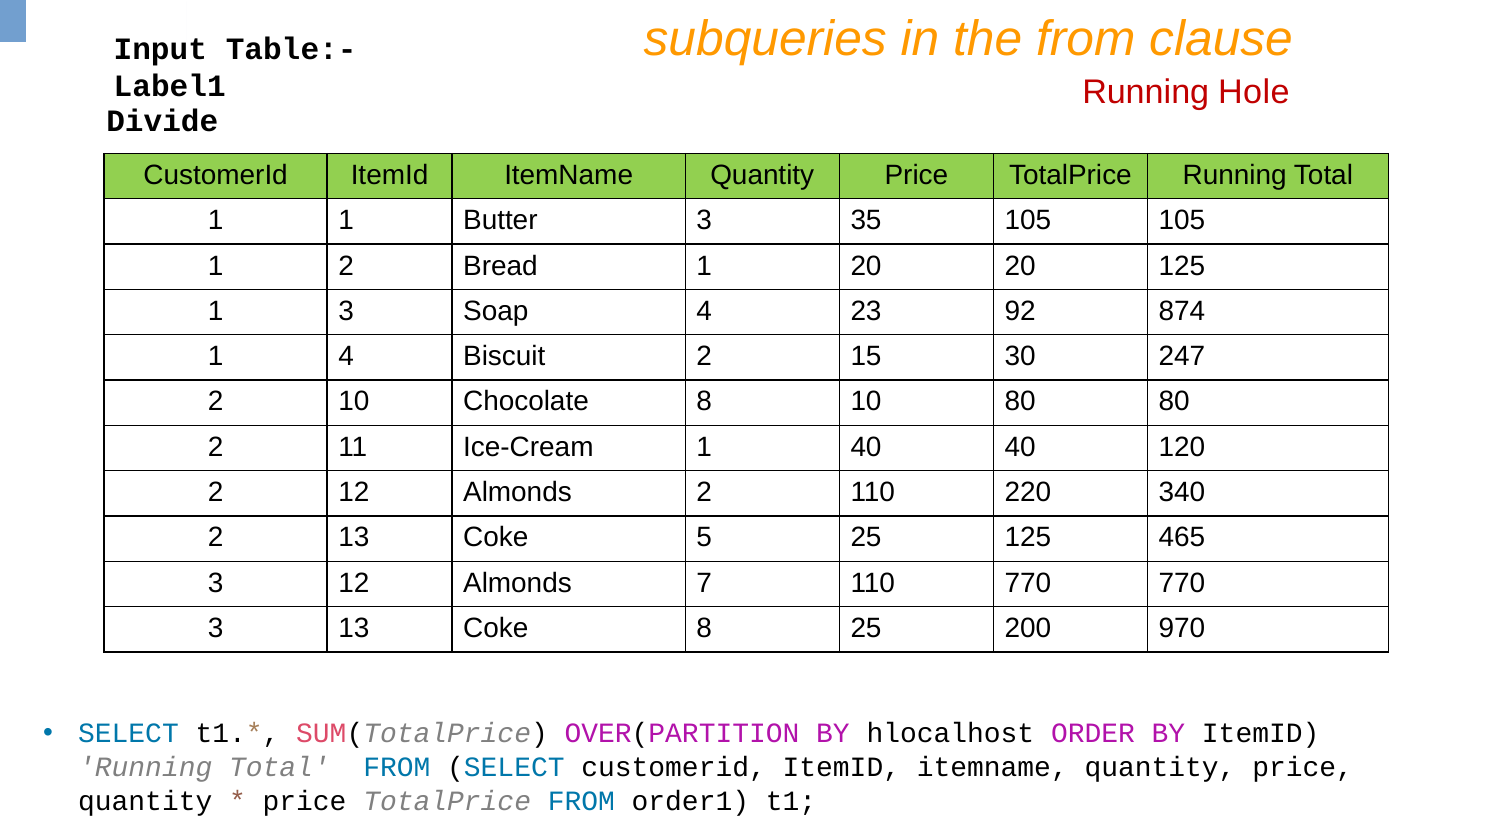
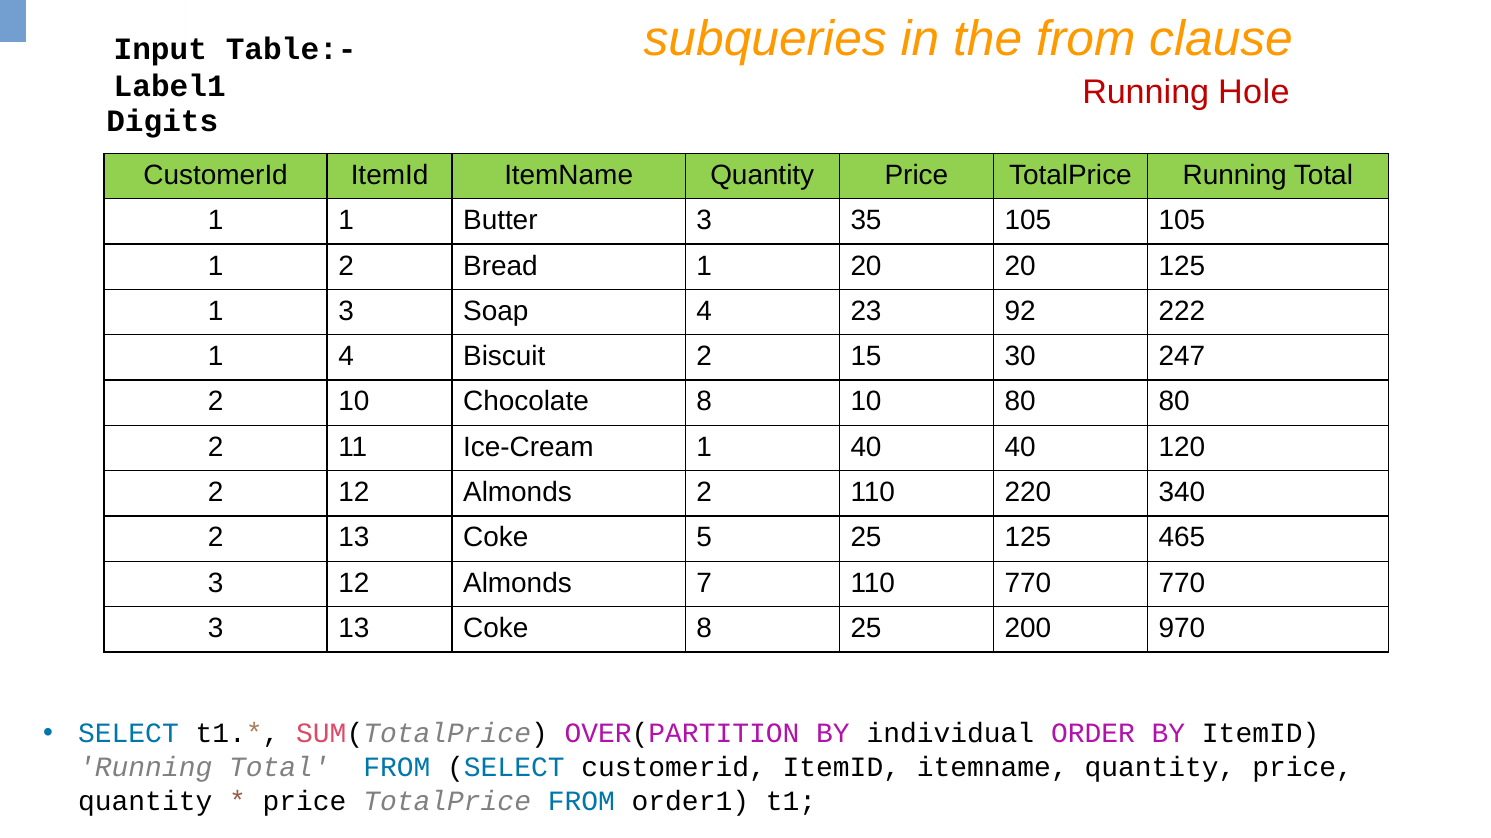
Divide: Divide -> Digits (162, 121)
874: 874 -> 222 (1182, 311)
hlocalhost: hlocalhost -> individual (950, 734)
